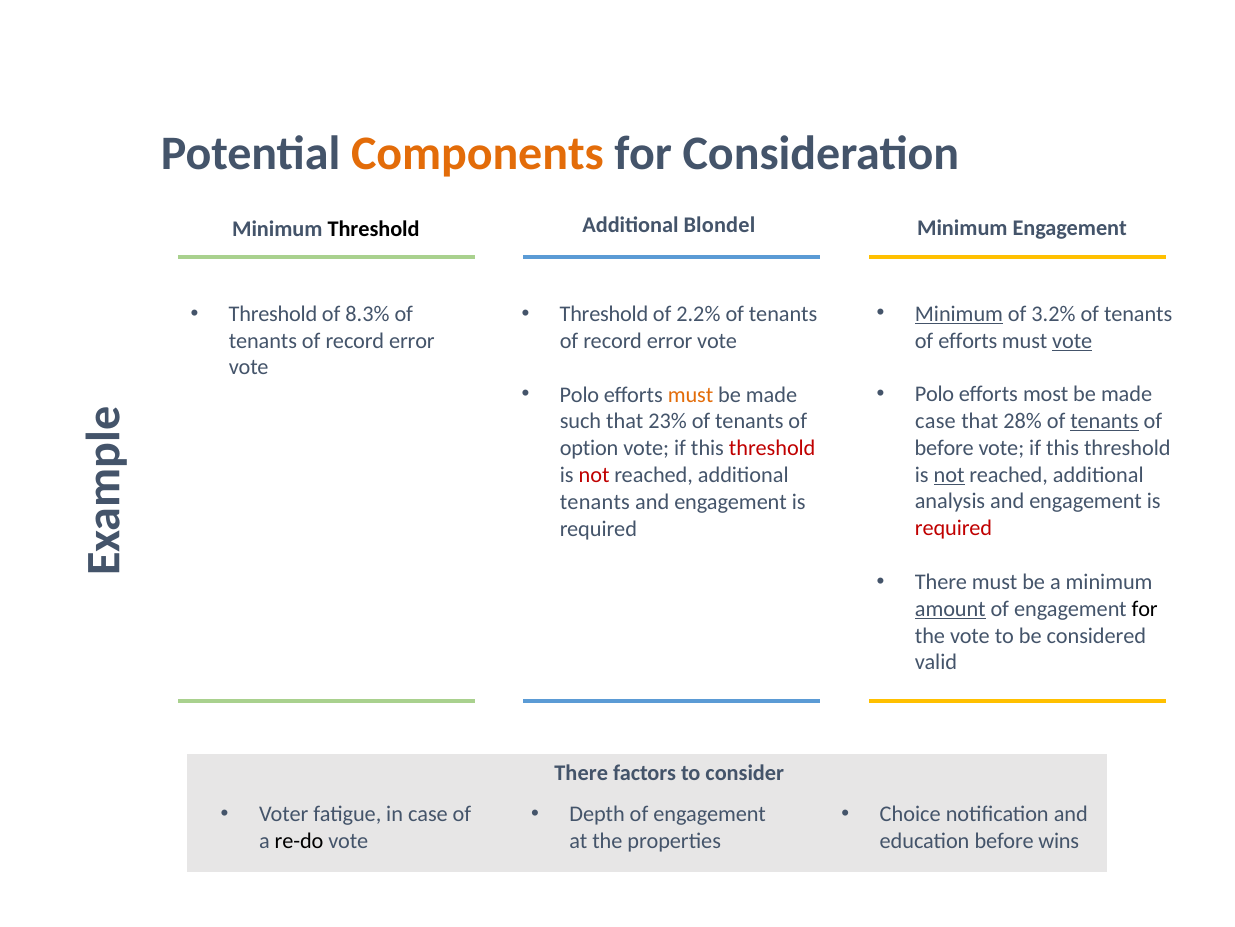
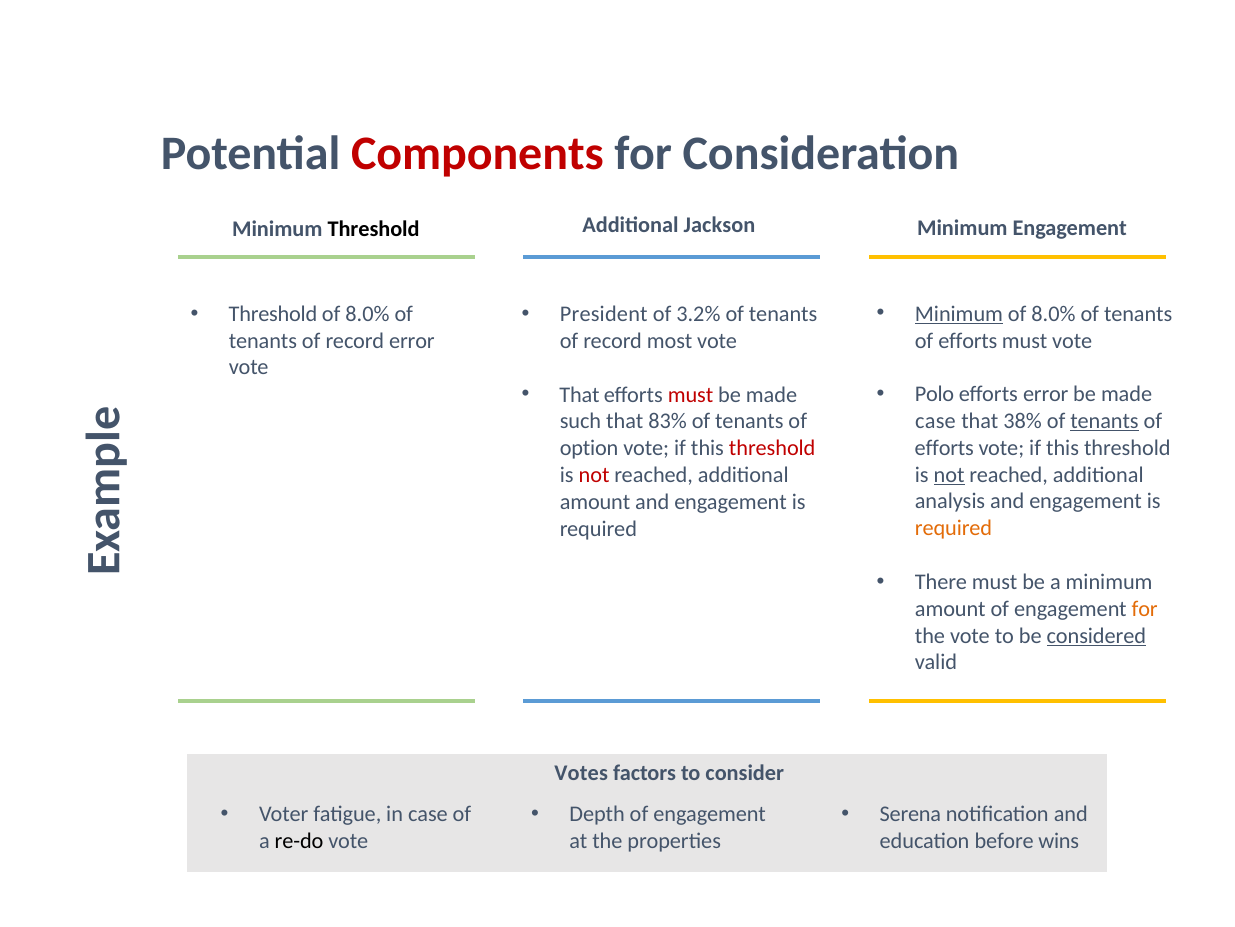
Components colour: orange -> red (477, 154)
Blondel: Blondel -> Jackson (719, 225)
3.2%: 3.2% -> 8.0% (1053, 314)
8.3%: 8.3% -> 8.0% (367, 314)
Threshold: Threshold -> President (604, 314)
2.2%: 2.2% -> 3.2% (698, 314)
vote underline: present -> none (1072, 340)
error: error -> most (670, 341)
efforts most: most -> error (1046, 394)
Polo: Polo -> That (579, 394)
must colour: orange -> red (691, 394)
28%: 28% -> 38% (1023, 421)
23%: 23% -> 83% (668, 421)
before: before -> efforts (944, 448)
tenants: tenants -> amount (595, 502)
required colour: red -> orange (954, 528)
amount underline: present -> none (950, 608)
for colour: black -> orange (1145, 608)
considered underline: none -> present (1096, 635)
There: There -> Votes (581, 773)
Choice: Choice -> Serena (910, 813)
